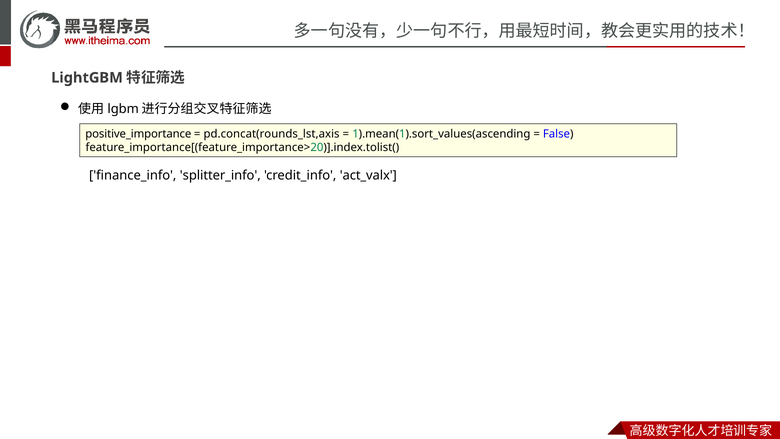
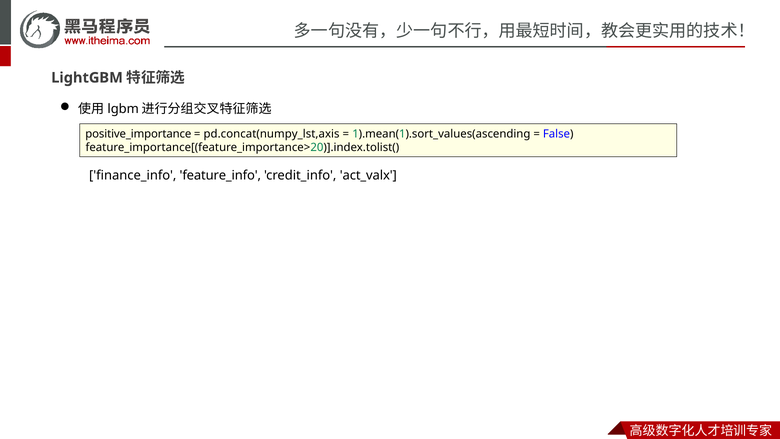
pd.concat(rounds_lst,axis: pd.concat(rounds_lst,axis -> pd.concat(numpy_lst,axis (272, 134)
splitter_info: splitter_info -> feature_info (220, 175)
